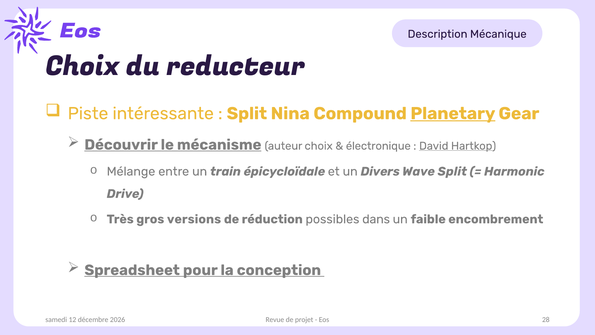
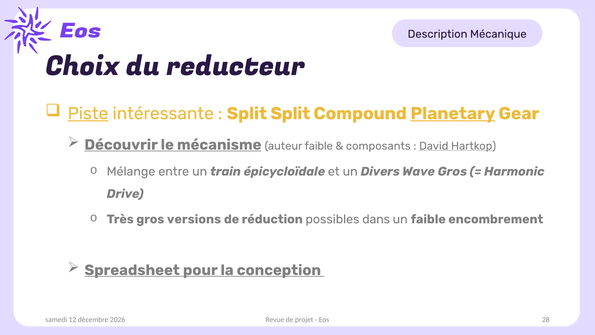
Piste underline: none -> present (88, 113)
Split Nina: Nina -> Split (290, 113)
auteur choix: choix -> faible (319, 146)
électronique: électronique -> composants (378, 146)
Wave Split: Split -> Gros (452, 171)
